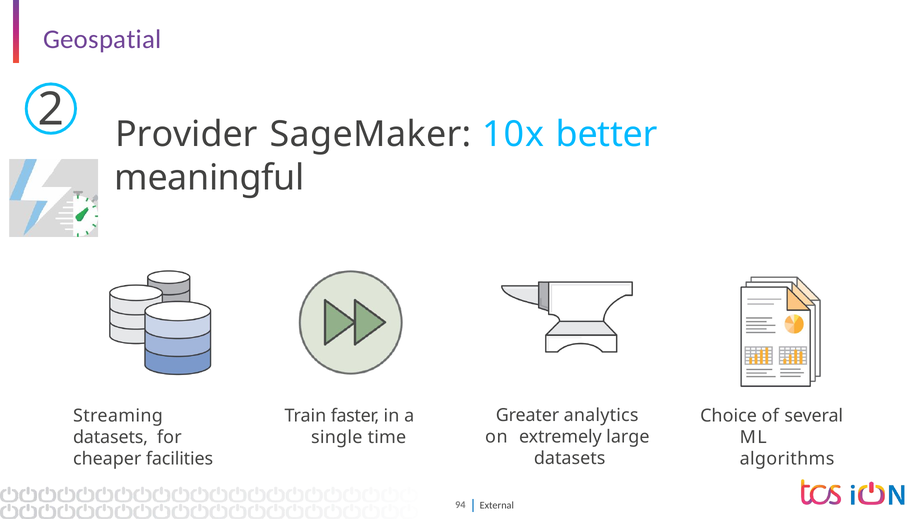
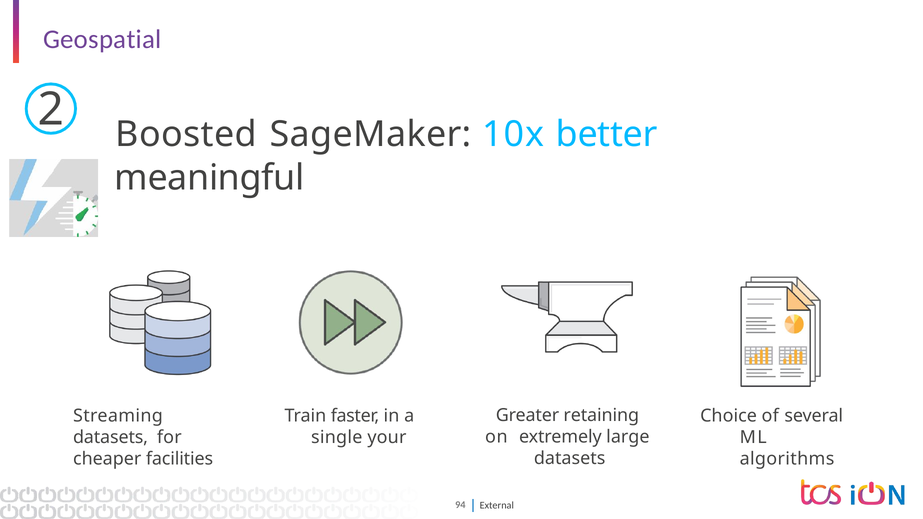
Provider: Provider -> Boosted (186, 135)
analytics: analytics -> retaining (601, 415)
time: time -> your (387, 437)
